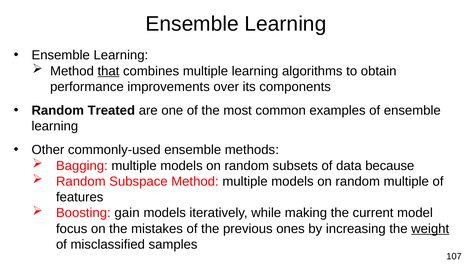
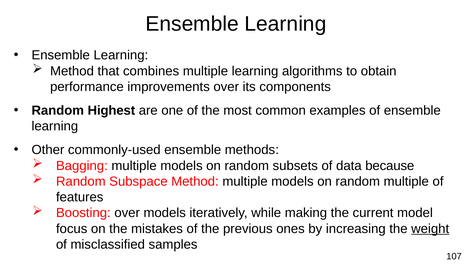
that underline: present -> none (108, 71)
Treated: Treated -> Highest (111, 110)
Boosting gain: gain -> over (127, 213)
